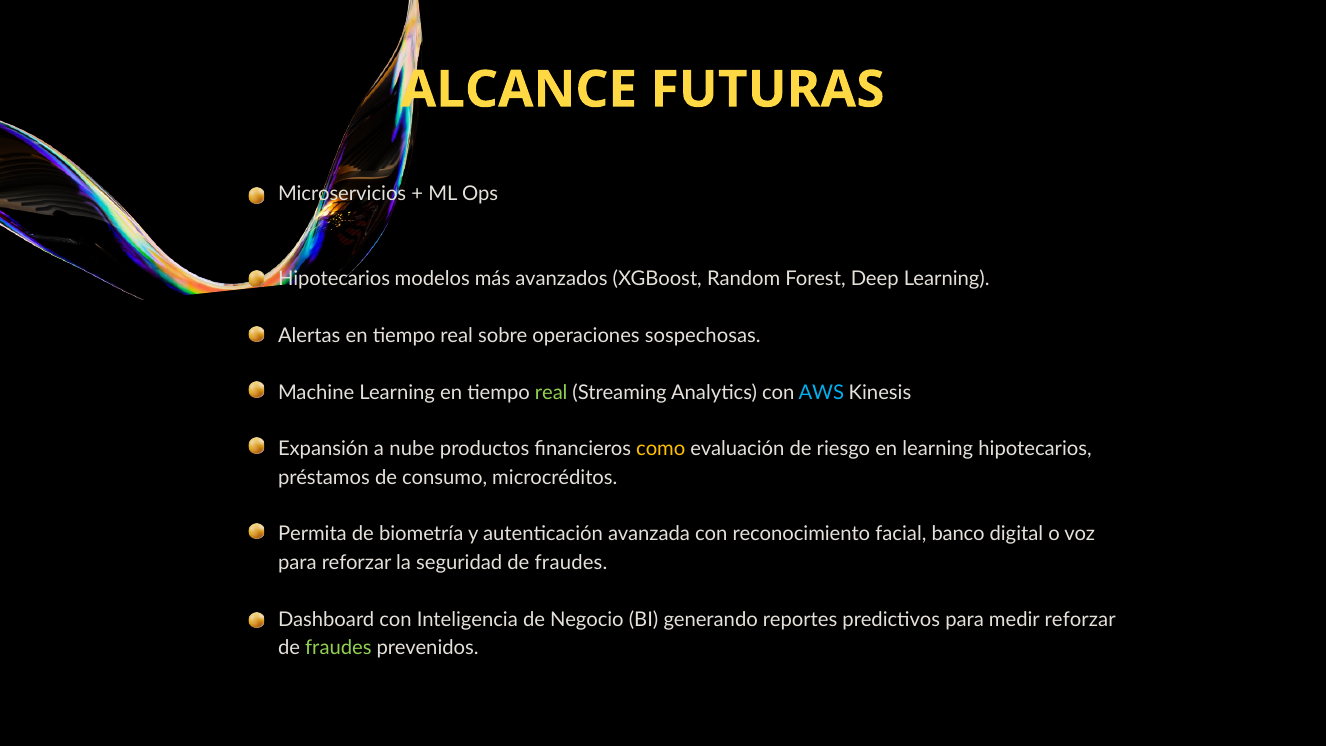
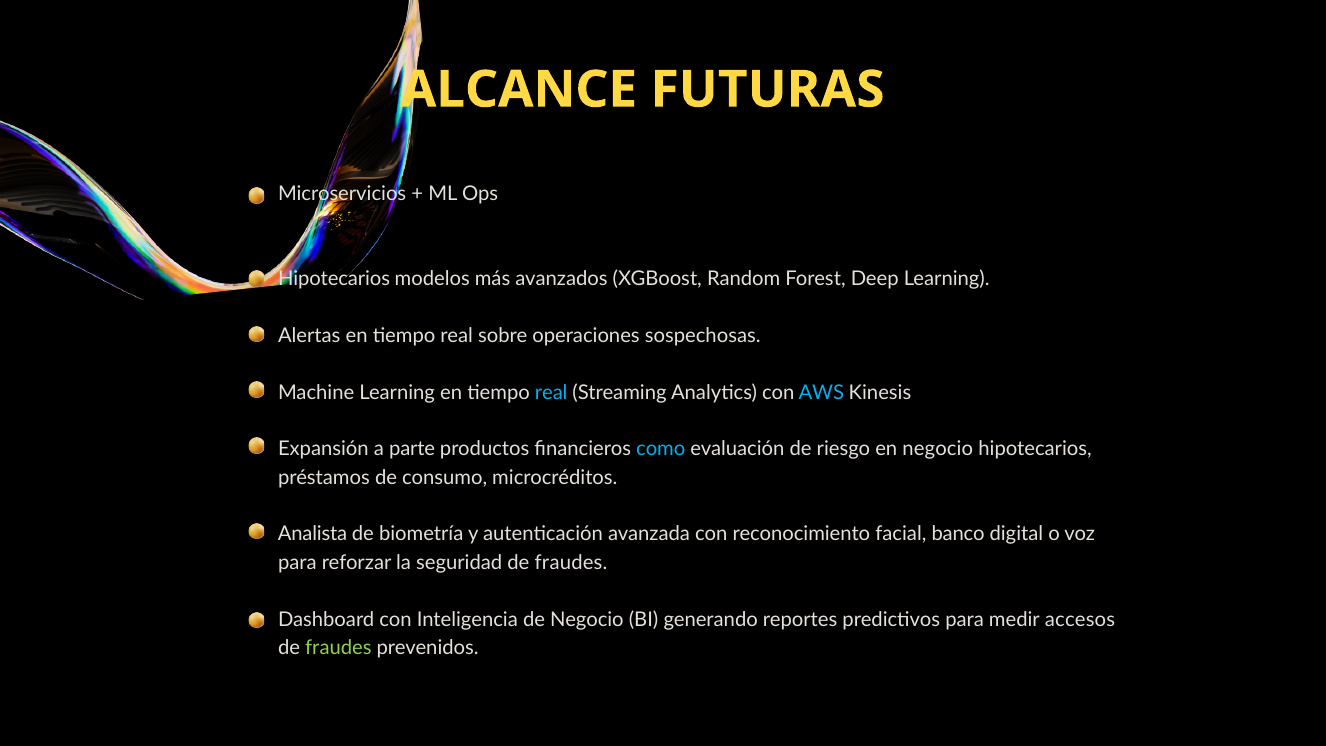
real colour: light green -> light blue (551, 392)
nube: nube -> parte (412, 449)
como colour: yellow -> light blue (661, 449)
en learning: learning -> negocio (938, 449)
Permita: Permita -> Analista (313, 534)
medir reforzar: reforzar -> accesos (1080, 619)
